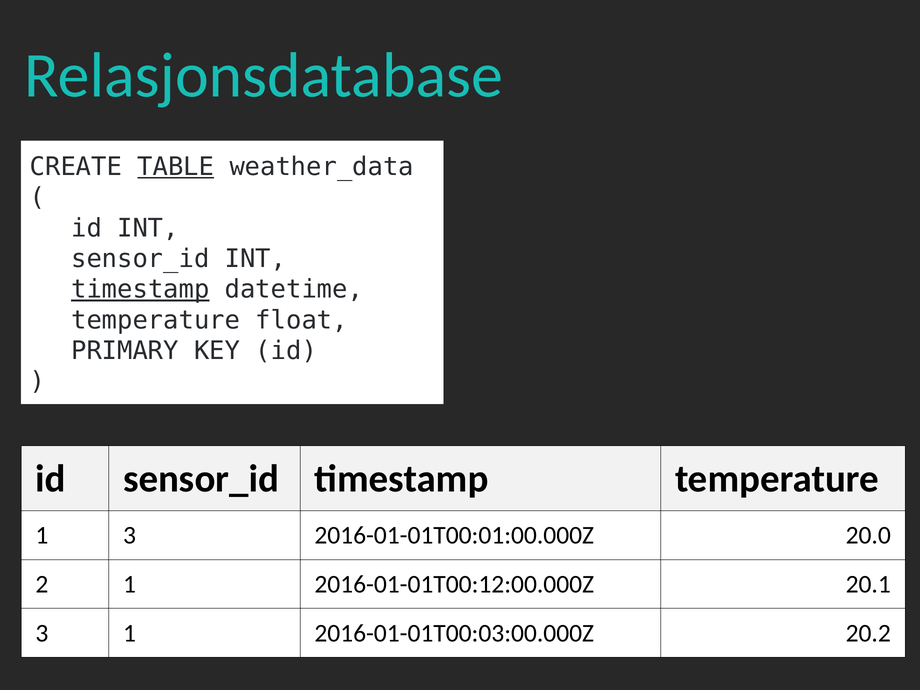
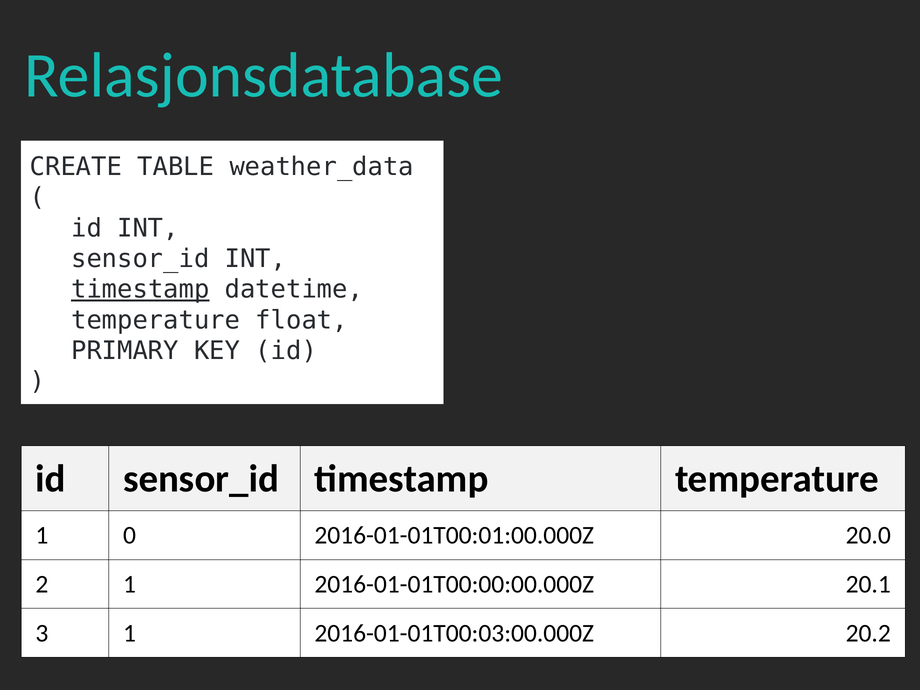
TABLE underline: present -> none (176, 167)
1 3: 3 -> 0 (130, 536)
2016-01-01T00:12:00.000Z: 2016-01-01T00:12:00.000Z -> 2016-01-01T00:00:00.000Z (454, 584)
